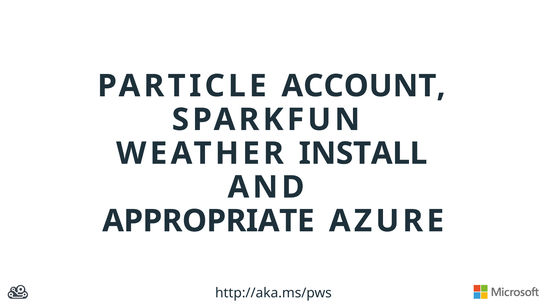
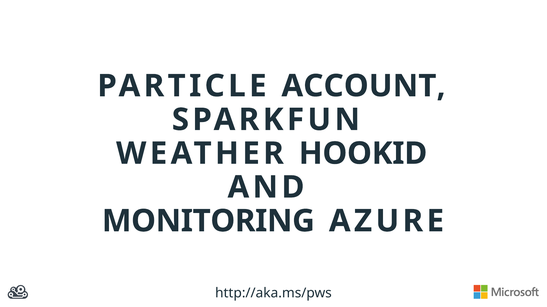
INSTALL: INSTALL -> HOOKID (363, 154)
APPROPRIATE: APPROPRIATE -> MONITORING (208, 221)
